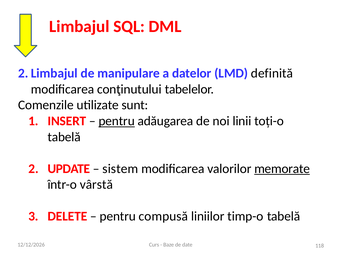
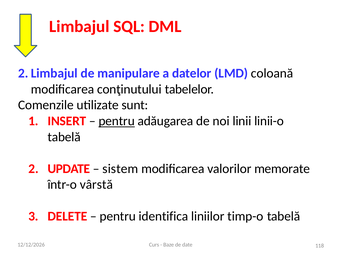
definită: definită -> coloană (272, 73)
toți-o: toți-o -> linii-o (269, 121)
memorate underline: present -> none (282, 168)
compusă: compusă -> identifica (164, 216)
